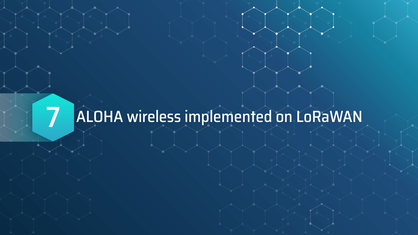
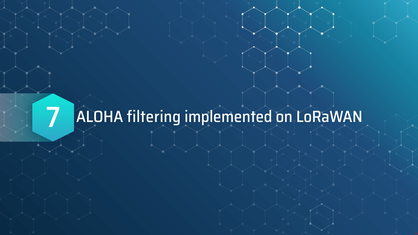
wireless: wireless -> filtering (154, 117)
